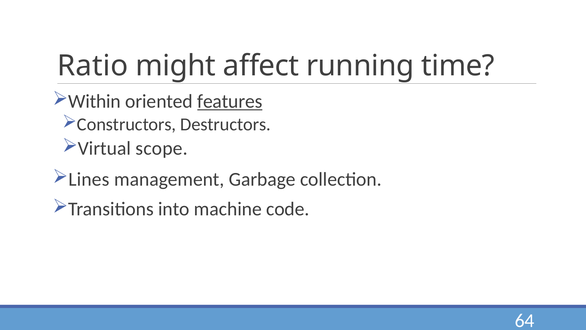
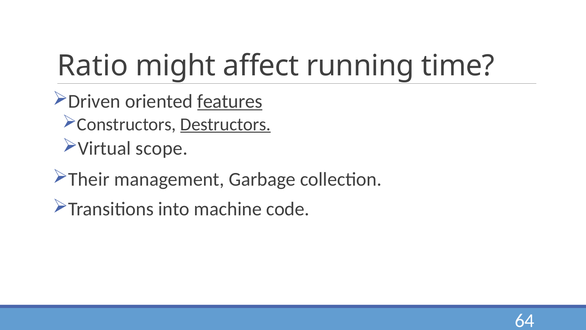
Within: Within -> Driven (94, 101)
Destructors underline: none -> present (226, 124)
Lines: Lines -> Their (89, 179)
